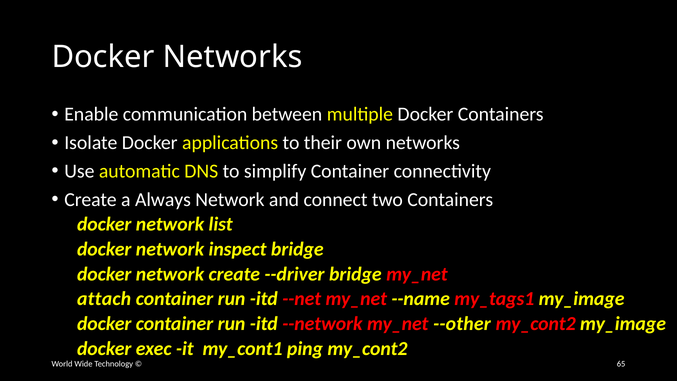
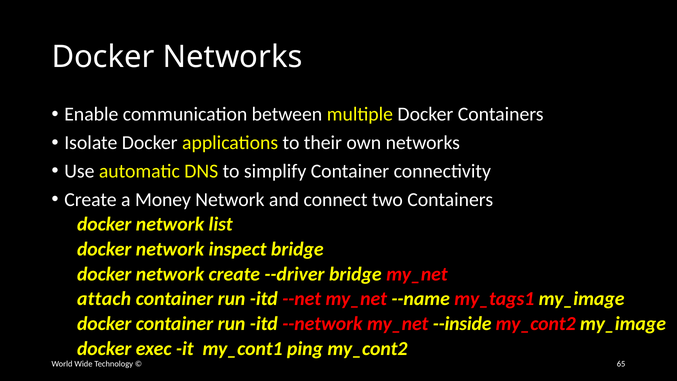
Always: Always -> Money (163, 199)
--other: --other -> --inside (462, 323)
